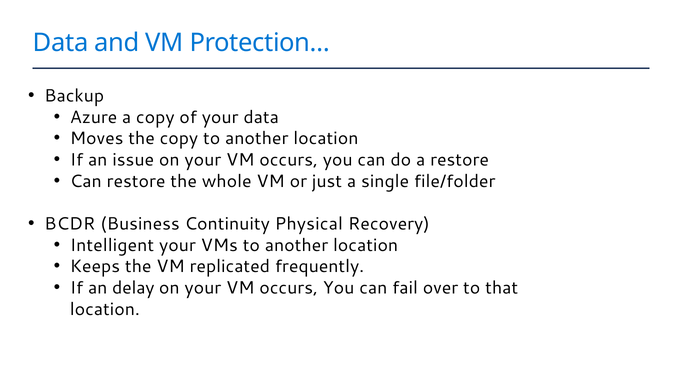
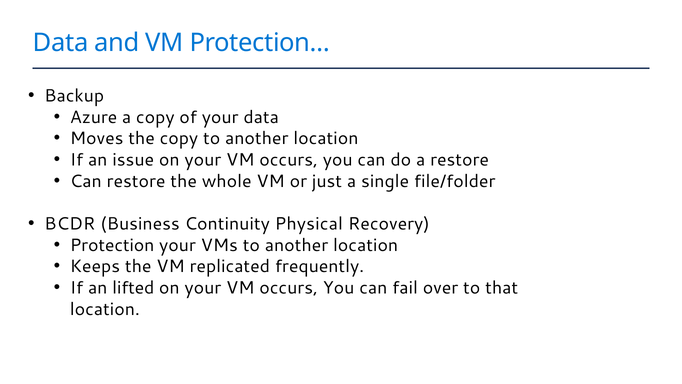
Intelligent: Intelligent -> Protection (112, 245)
delay: delay -> lifted (133, 288)
